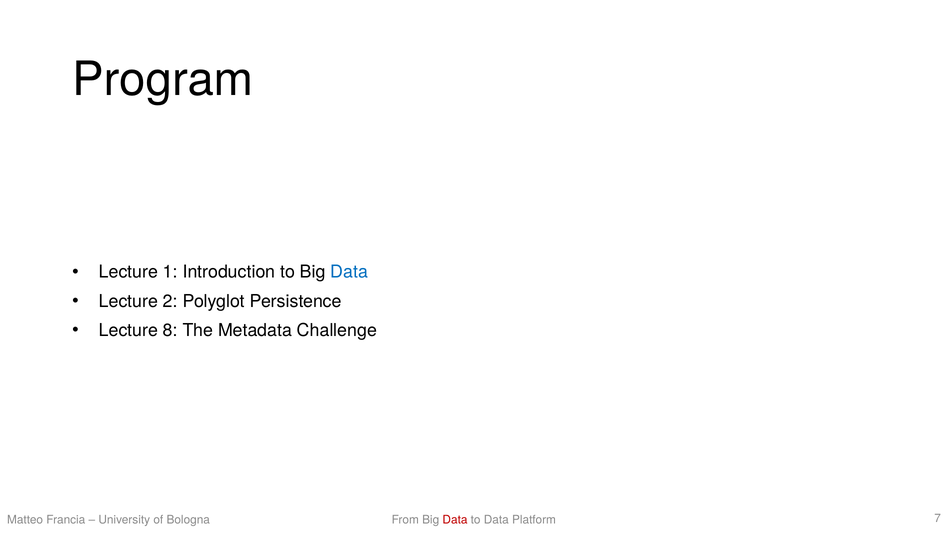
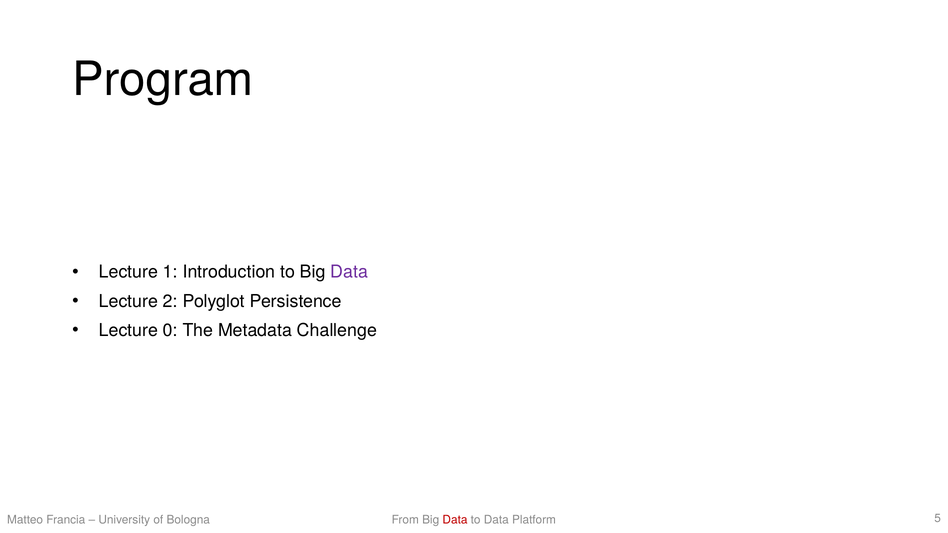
Data colour: blue -> purple (349, 272)
8: 8 -> 0 (170, 330)
7: 7 -> 5 (938, 519)
